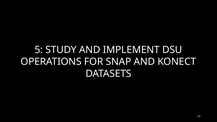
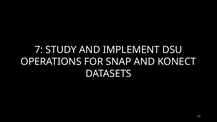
5: 5 -> 7 (39, 50)
